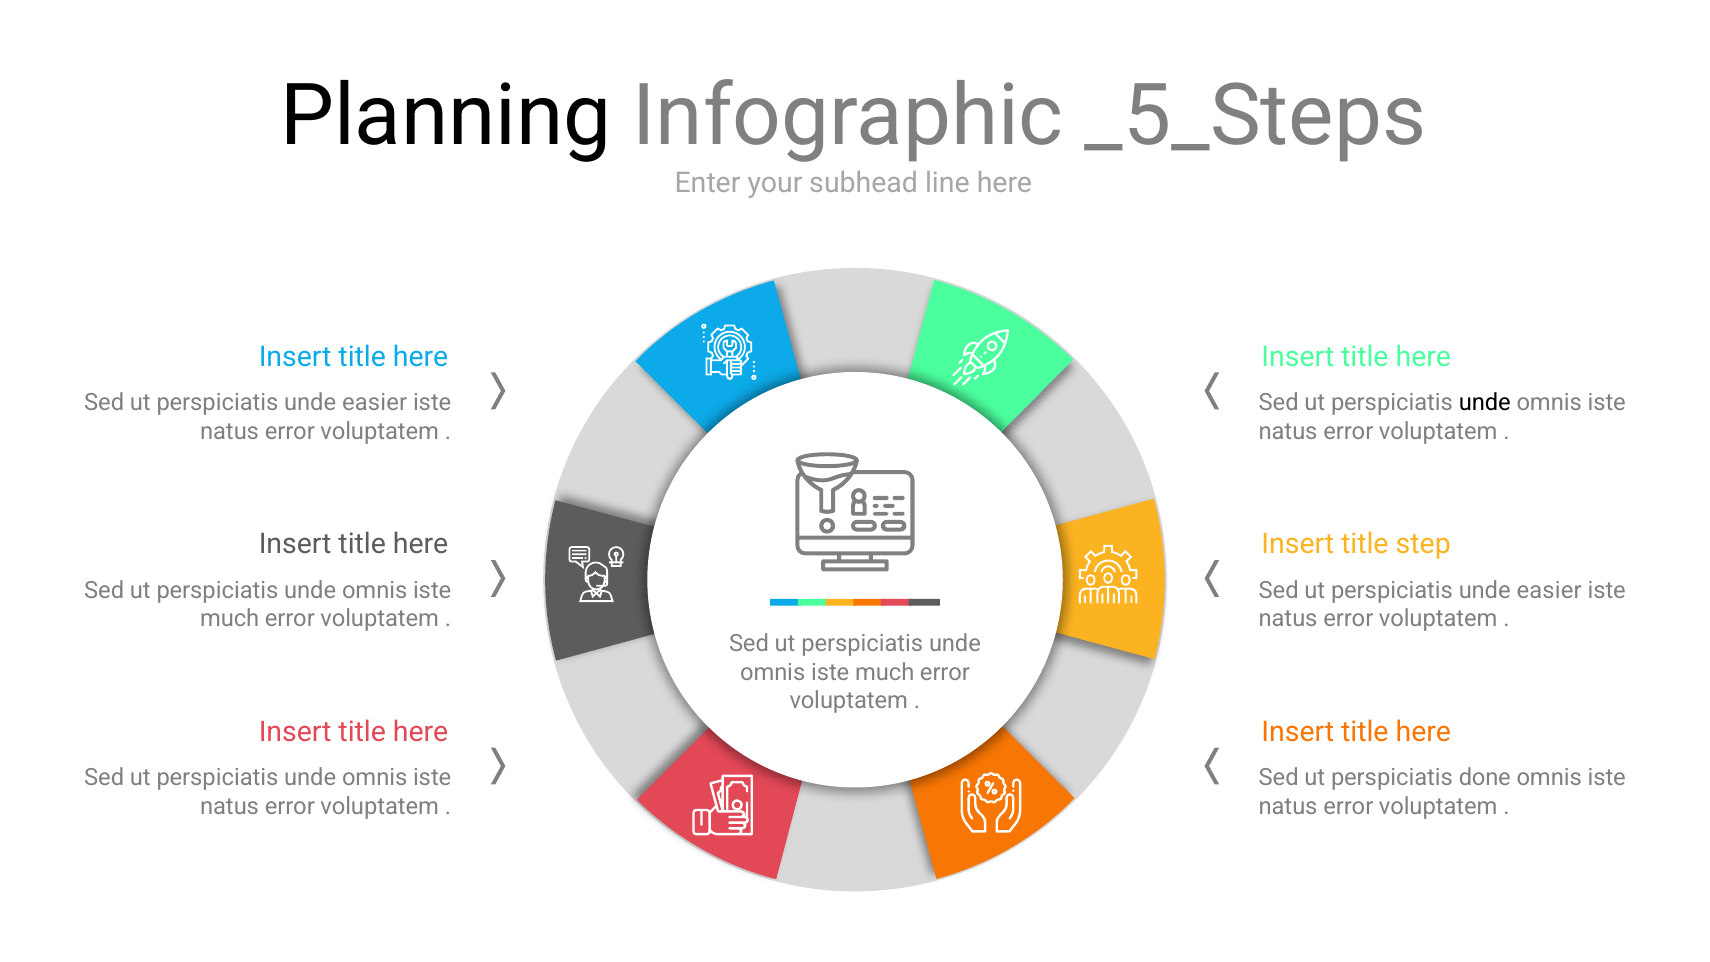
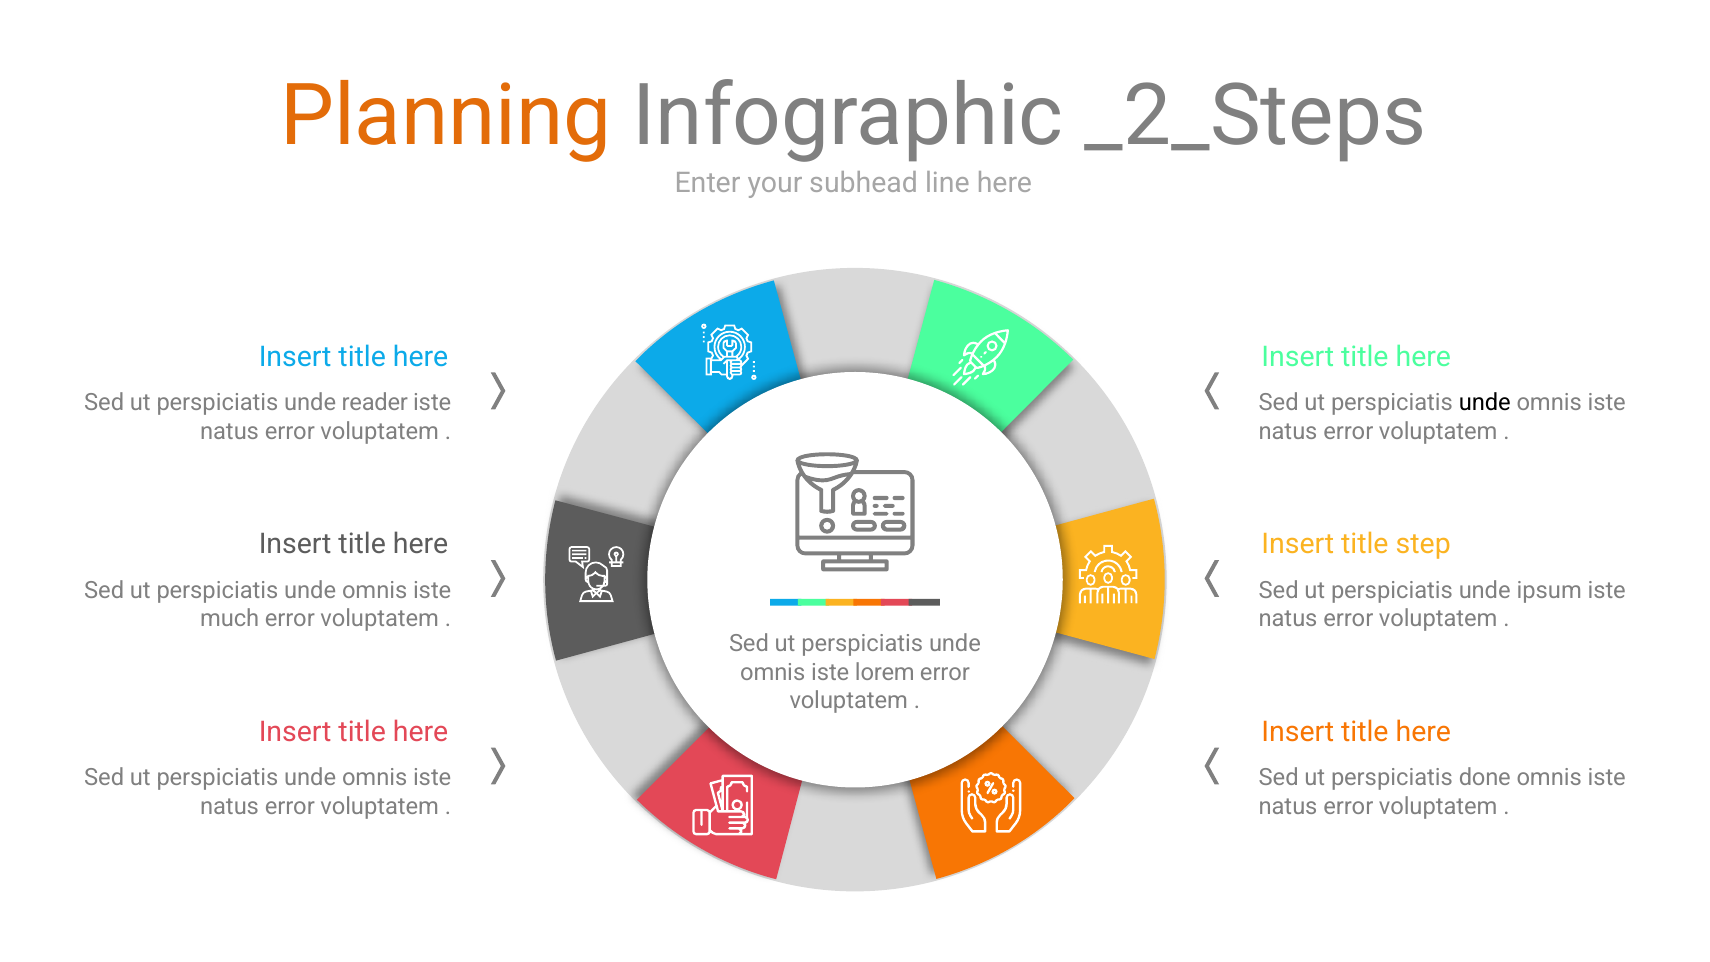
Planning colour: black -> orange (446, 116)
_5_Steps: _5_Steps -> _2_Steps (1256, 116)
easier: easier -> reader (375, 403)
easier: easier -> ipsum (1549, 590)
much: much -> lorem (885, 673)
